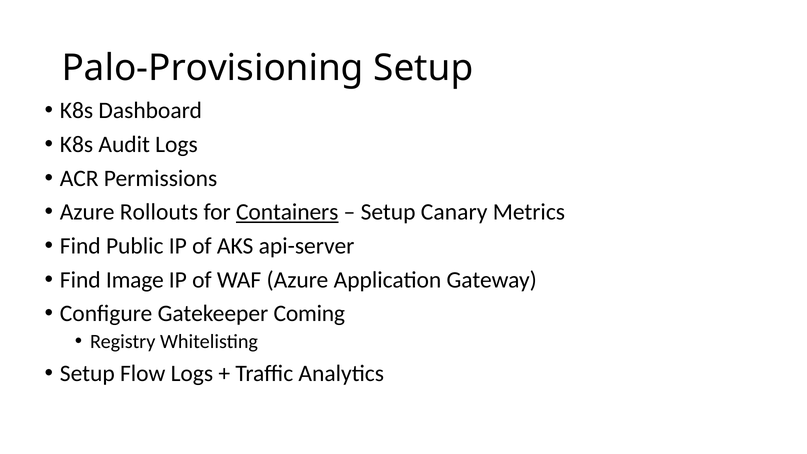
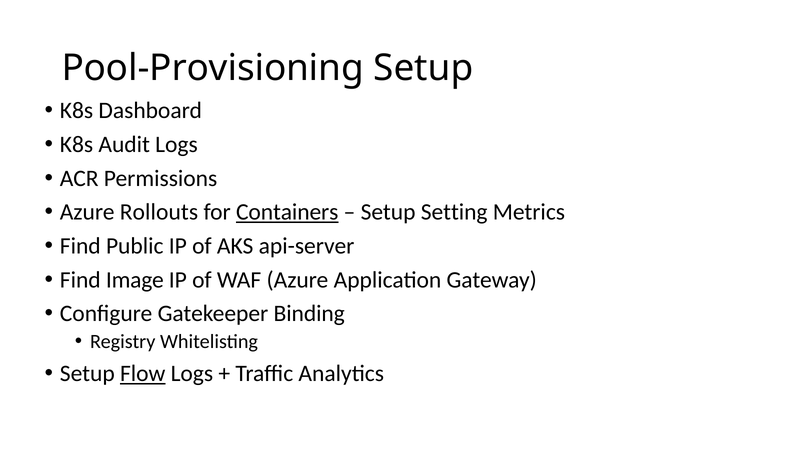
Palo-Provisioning: Palo-Provisioning -> Pool-Provisioning (213, 68)
Canary: Canary -> Setting (454, 212)
Coming: Coming -> Binding (309, 314)
Flow underline: none -> present (143, 373)
